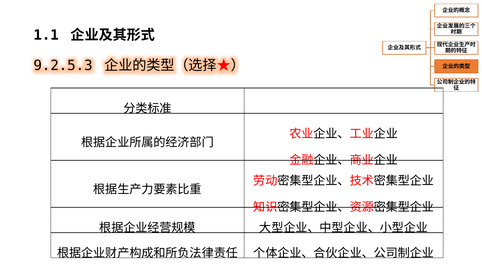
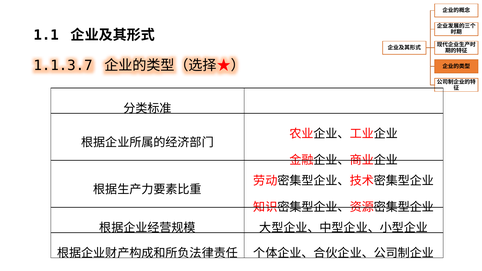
9.2.5.3: 9.2.5.3 -> 1.1.3.7 (63, 66)
